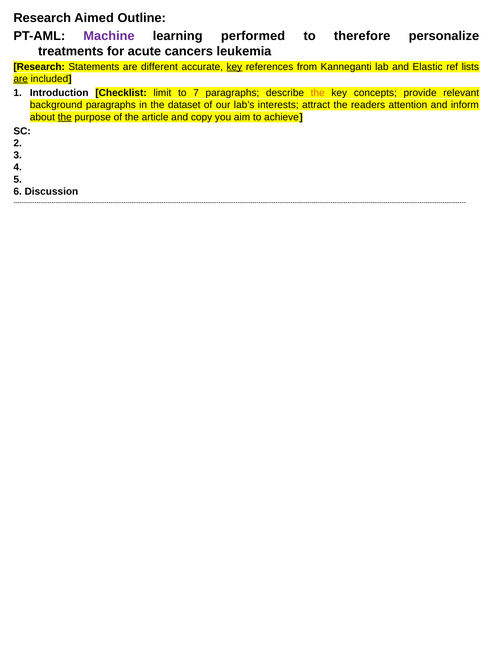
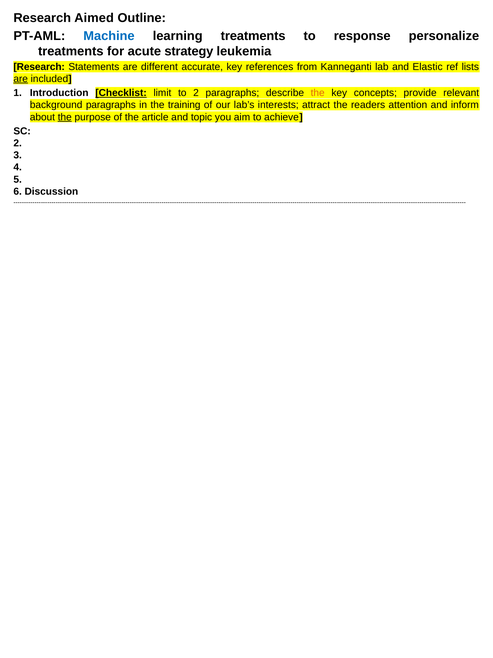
Machine colour: purple -> blue (109, 36)
learning performed: performed -> treatments (253, 36)
therefore: therefore -> response (362, 36)
cancers: cancers -> strategy (189, 51)
key underline: present -> none (234, 67)
Checklist underline: none -> present (121, 93)
to 7: 7 -> 2 (196, 93)
dataset: dataset -> training (184, 105)
copy: copy -> topic (202, 117)
